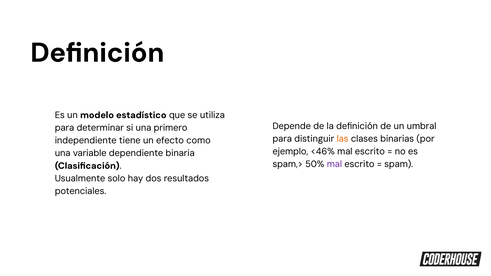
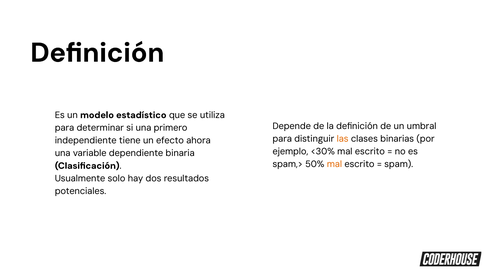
como: como -> ahora (199, 141)
<46%: <46% -> <30% (323, 152)
mal colour: purple -> orange (334, 164)
